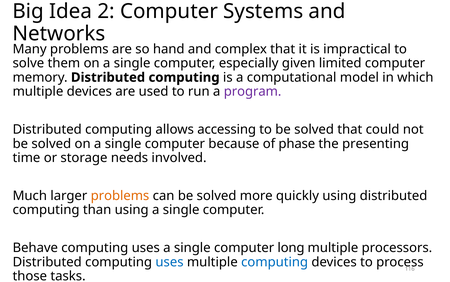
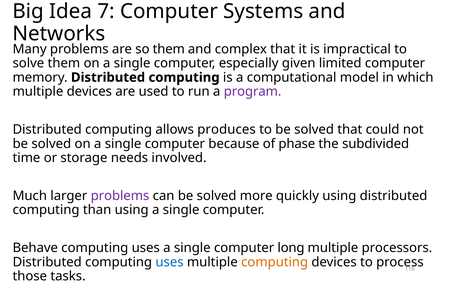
2: 2 -> 7 (106, 11)
so hand: hand -> them (169, 49)
accessing: accessing -> produces (227, 129)
presenting: presenting -> subdivided (376, 143)
problems colour: orange -> purple (120, 195)
computing colour: blue -> orange (275, 261)
